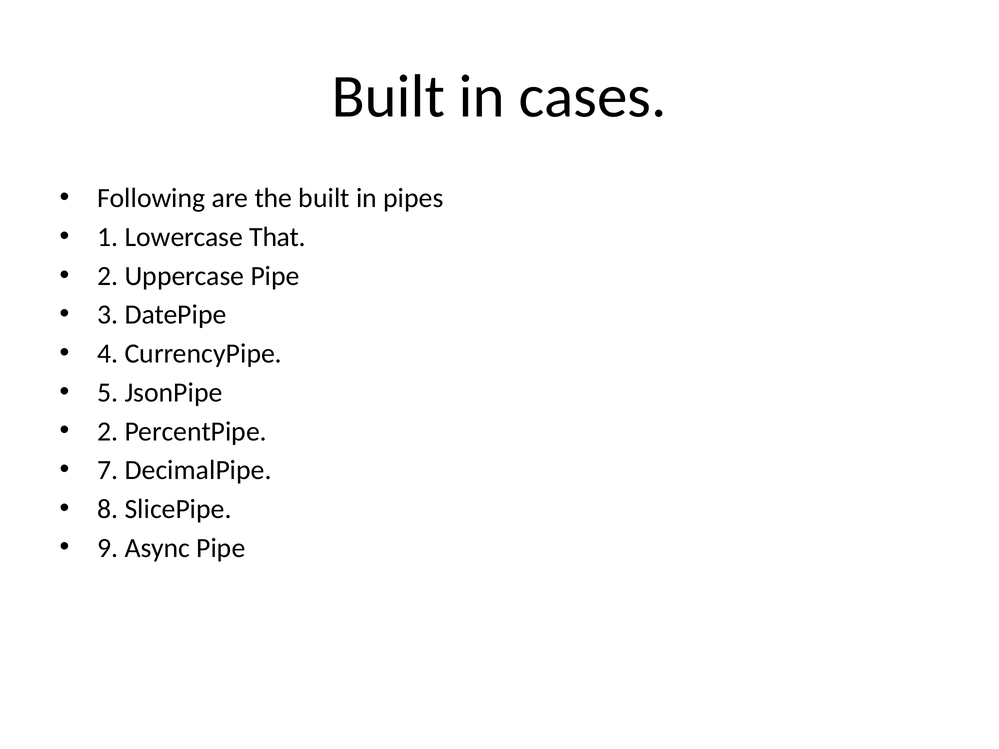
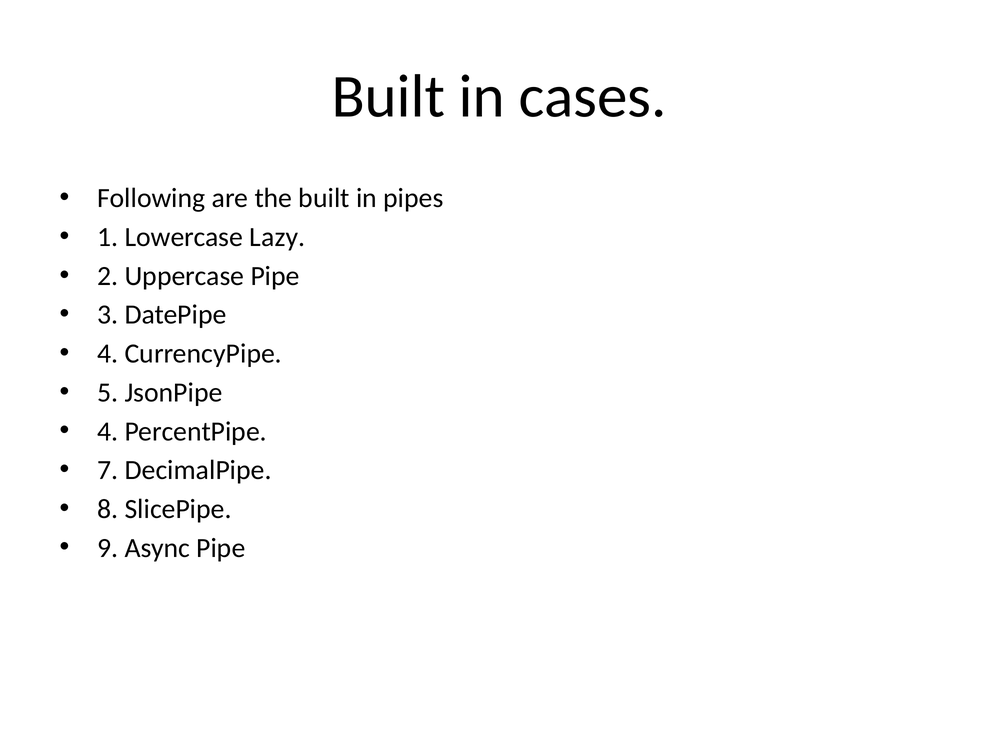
That: That -> Lazy (277, 237)
2: 2 -> 4 (108, 431)
